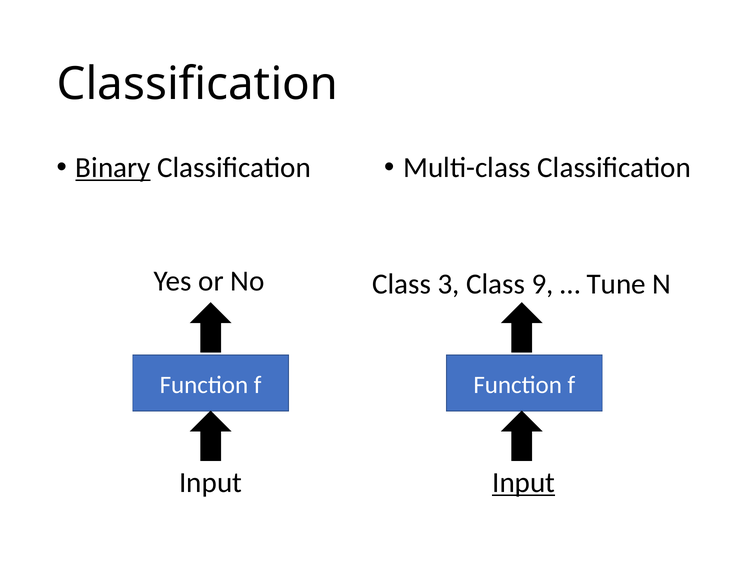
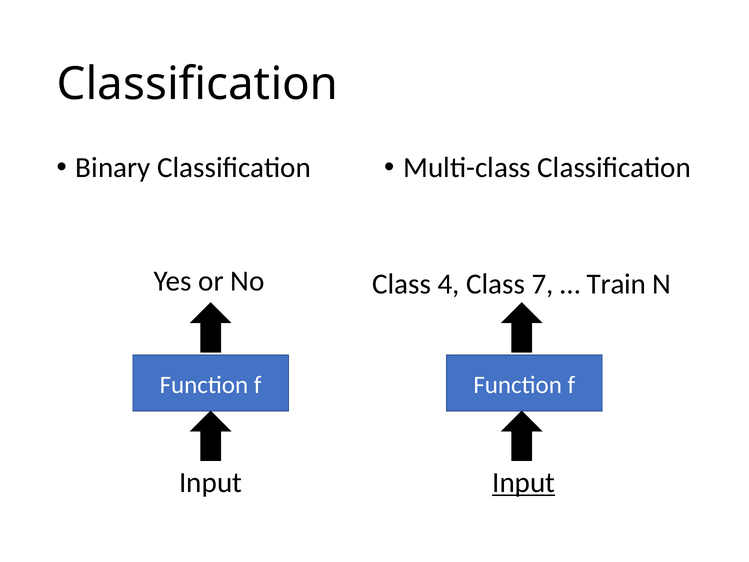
Binary underline: present -> none (113, 168)
3: 3 -> 4 (448, 284)
9: 9 -> 7 (543, 284)
Tune: Tune -> Train (616, 284)
